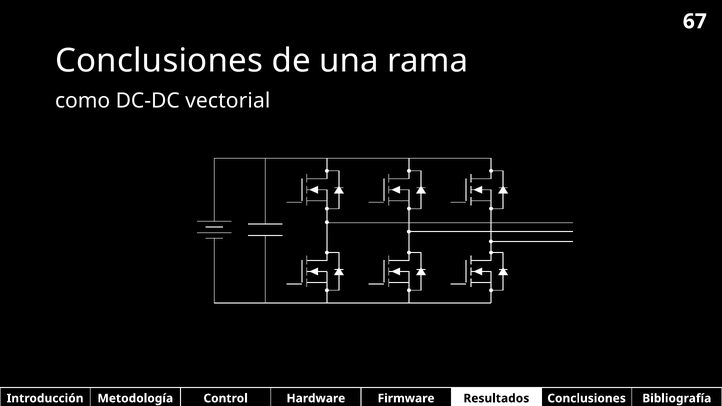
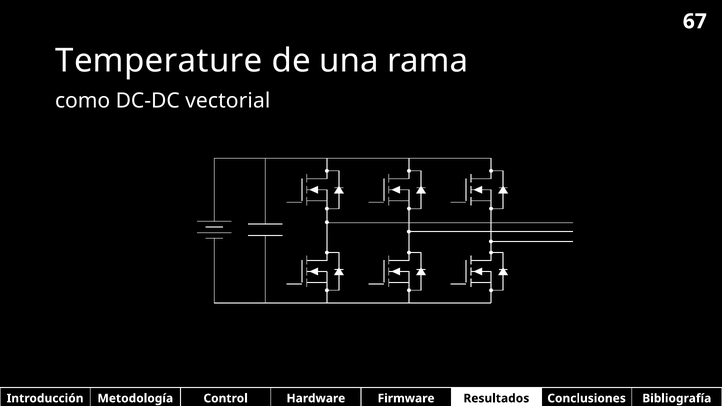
Conclusiones: Conclusiones -> Temperature (159, 61)
